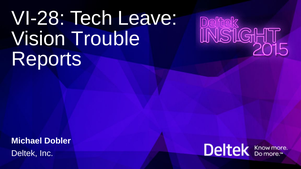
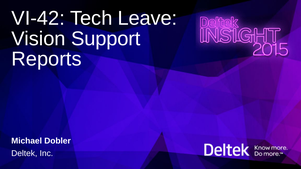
VI-28: VI-28 -> VI-42 (38, 18)
Trouble: Trouble -> Support (106, 39)
